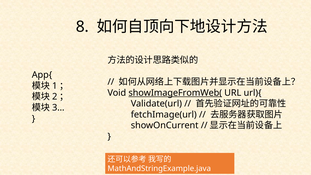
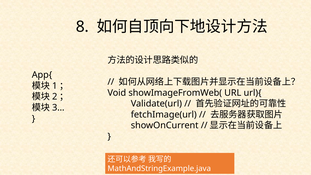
showImageFromWeb( underline: present -> none (175, 93)
